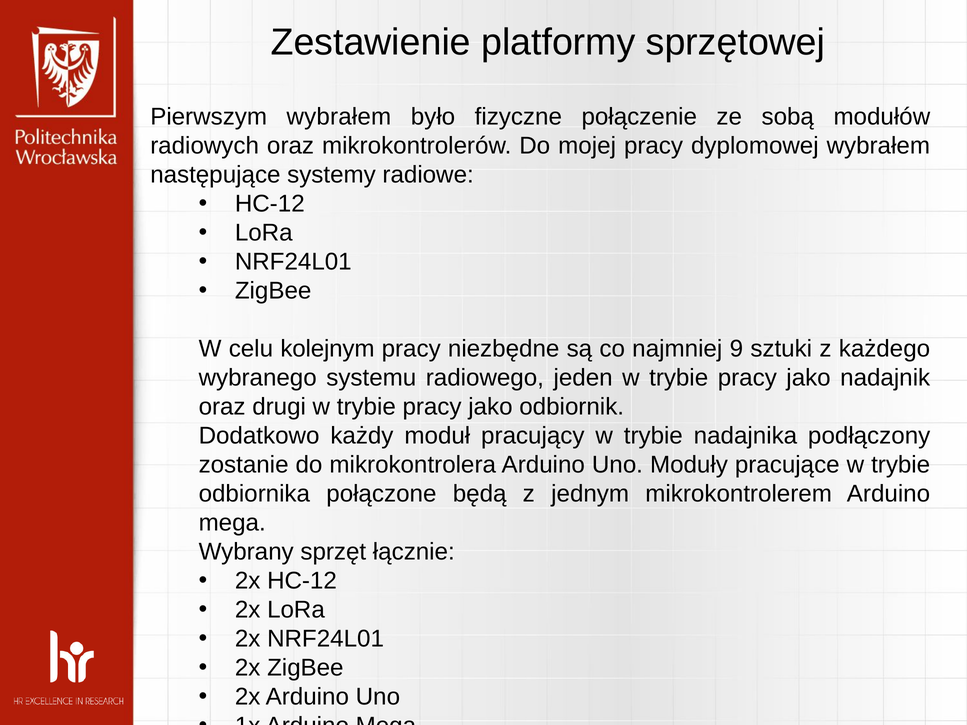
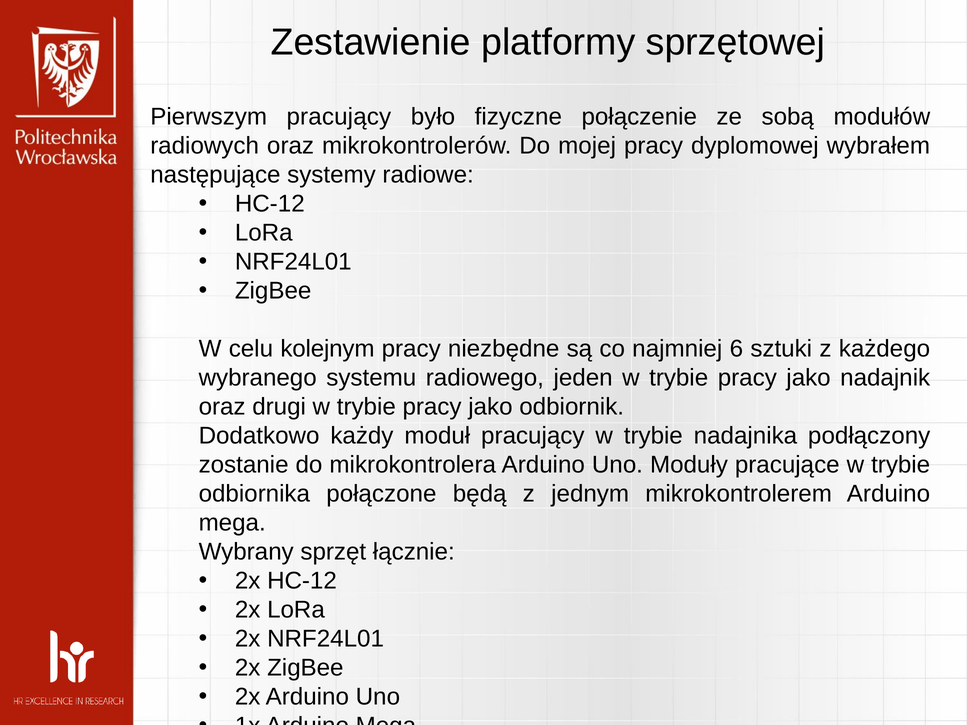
Pierwszym wybrałem: wybrałem -> pracujący (339, 117)
9: 9 -> 6 (736, 349)
